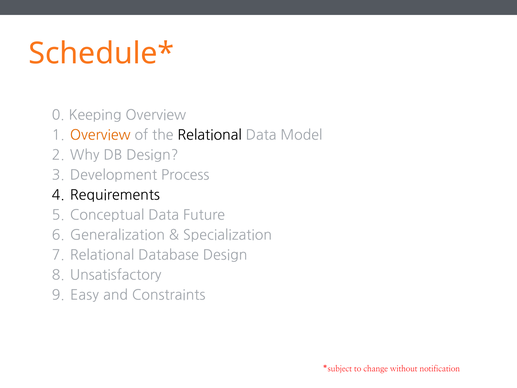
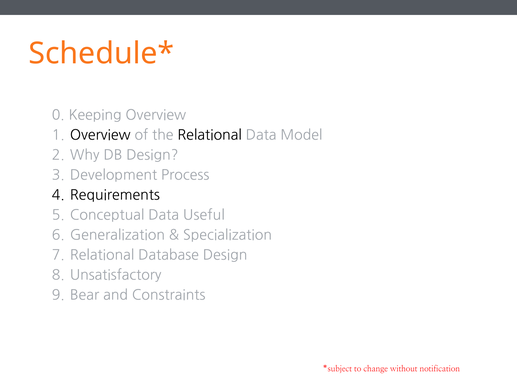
Overview colour: orange -> black (100, 135)
Future: Future -> Useful (204, 215)
Easy: Easy -> Bear (85, 295)
